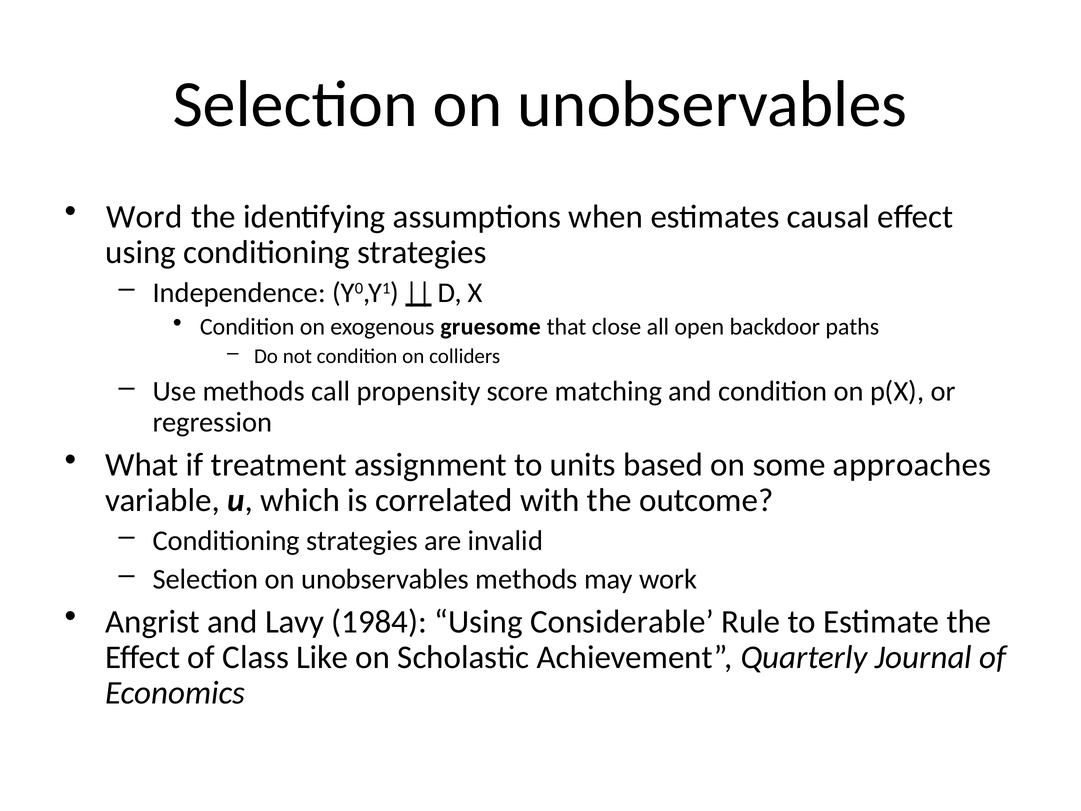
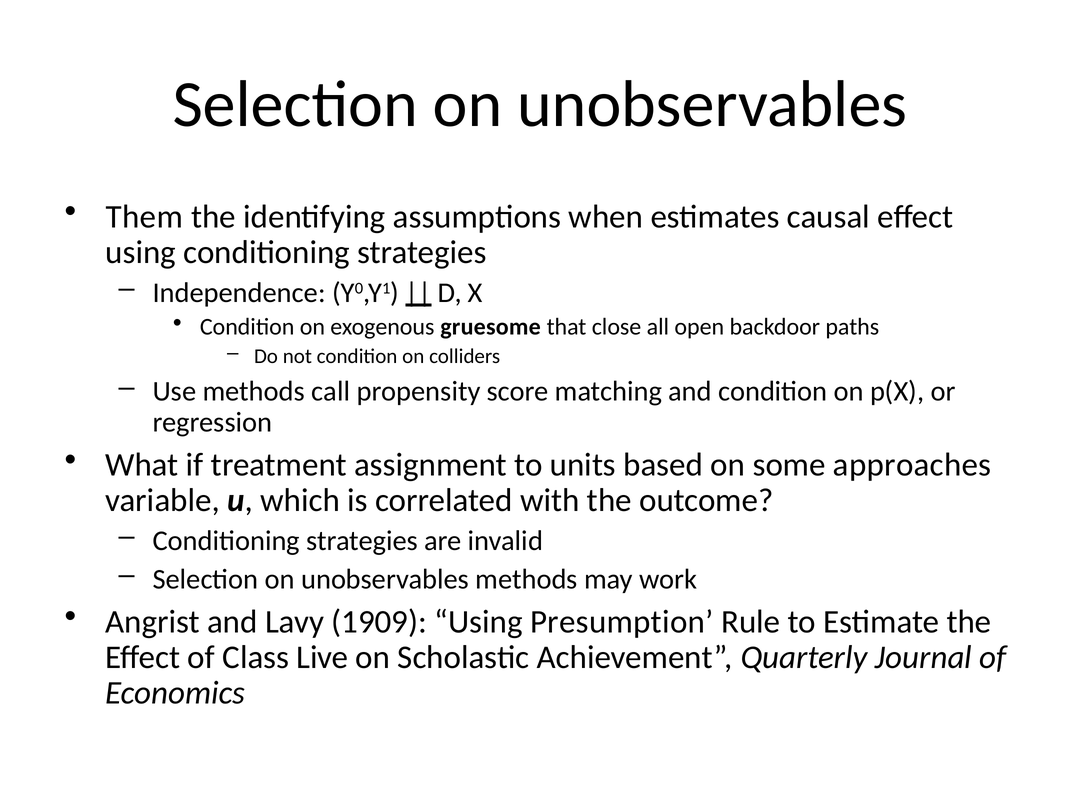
Word: Word -> Them (144, 217)
1984: 1984 -> 1909 (379, 621)
Considerable: Considerable -> Presumption (622, 621)
Like: Like -> Live (322, 657)
